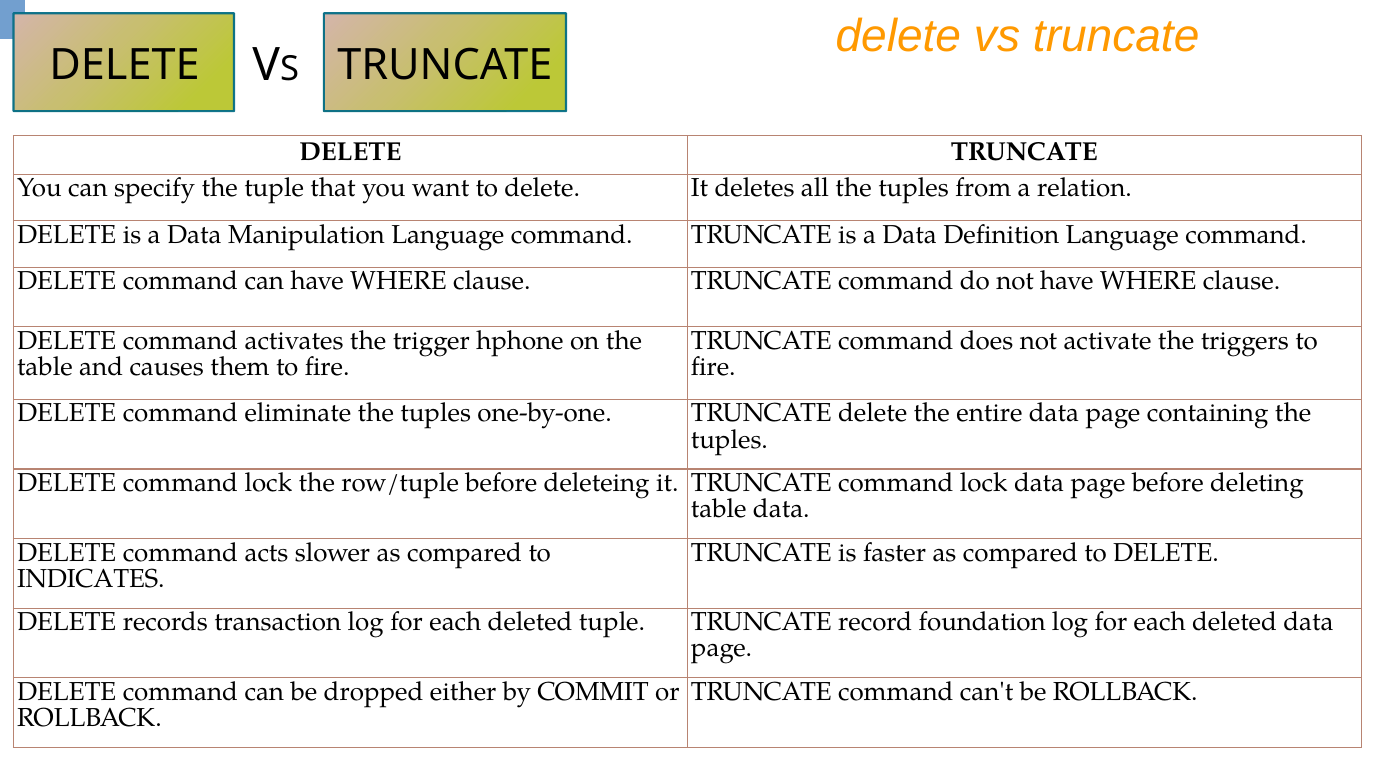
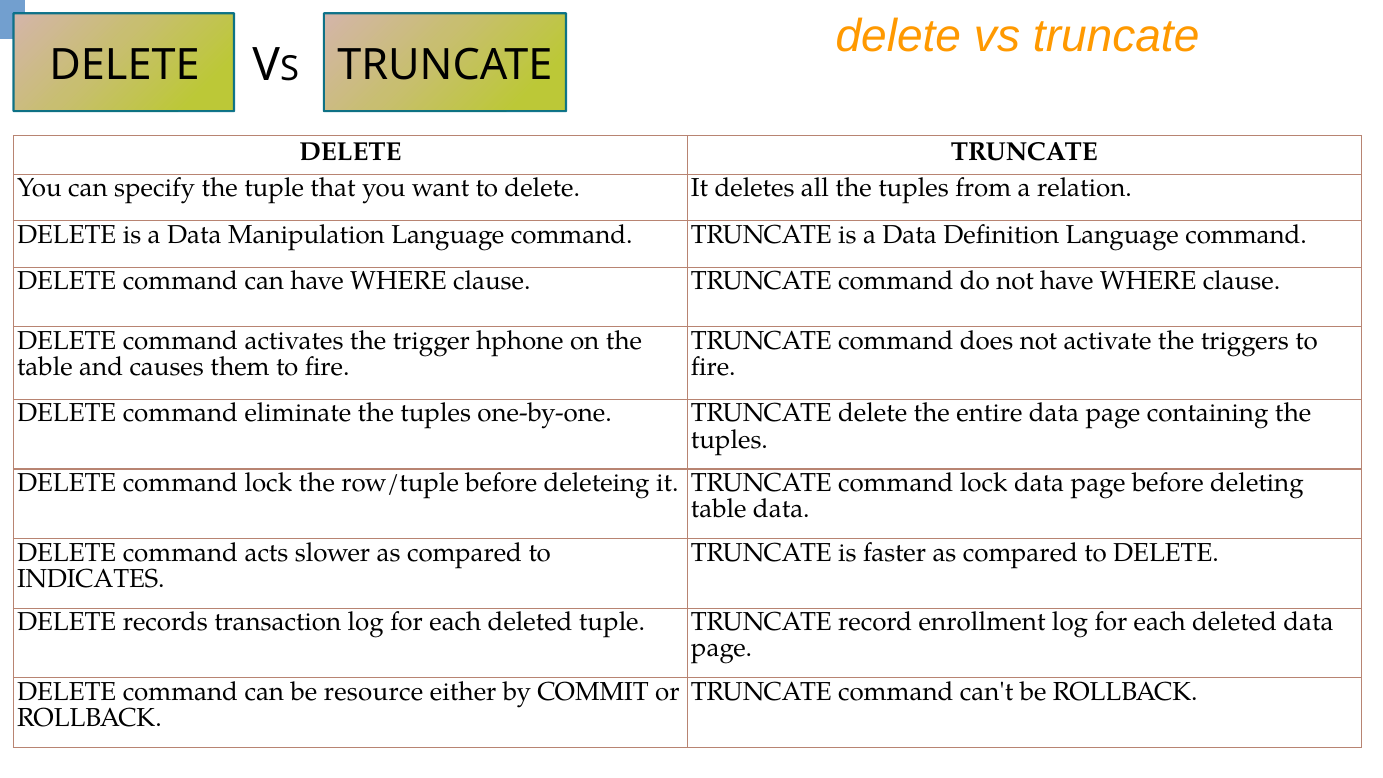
foundation: foundation -> enrollment (982, 622)
dropped: dropped -> resource (373, 692)
